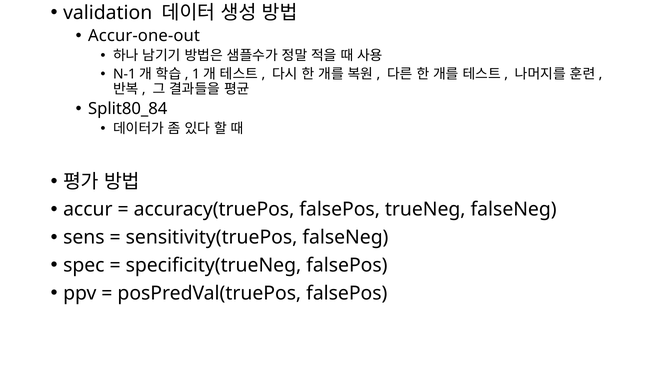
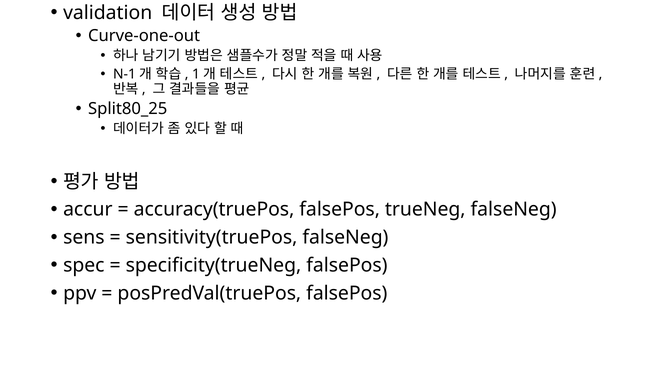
Accur-one-out: Accur-one-out -> Curve-one-out (144, 36)
Split80_84: Split80_84 -> Split80_25 (128, 109)
